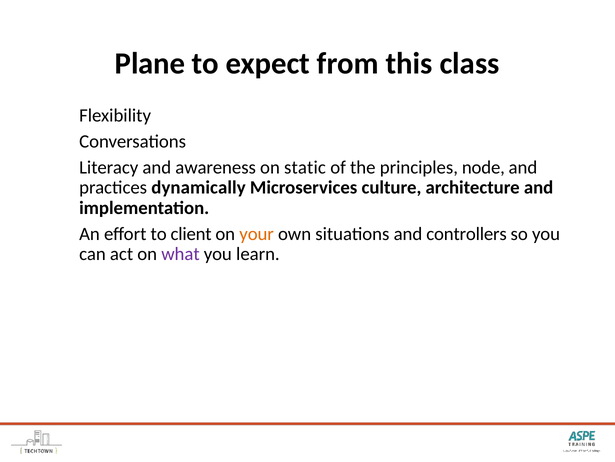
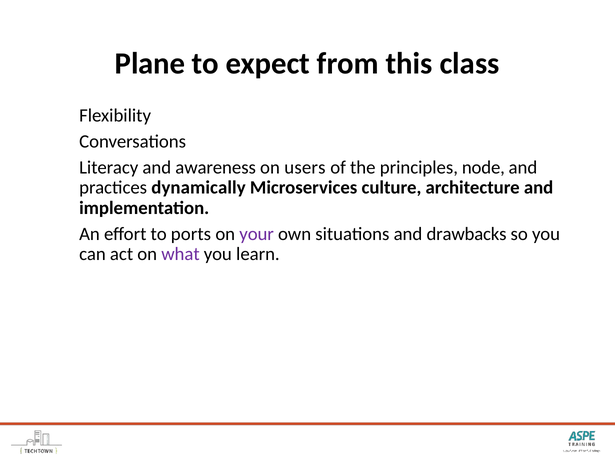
static: static -> users (305, 167)
client: client -> ports (191, 233)
your colour: orange -> purple (257, 233)
controllers: controllers -> drawbacks (467, 233)
